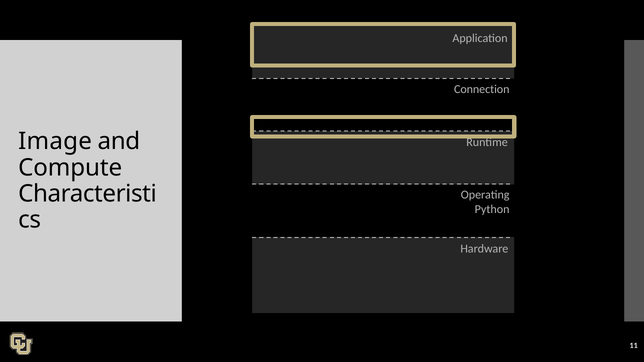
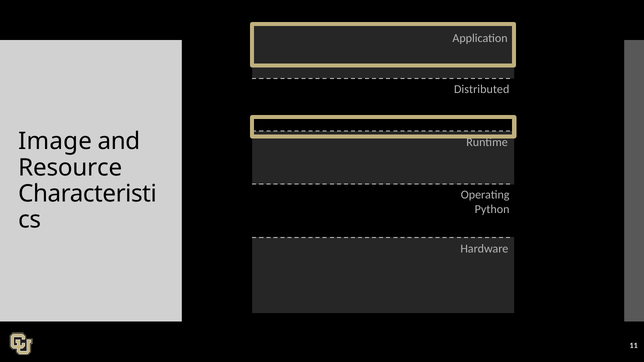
Connection: Connection -> Distributed (482, 89)
Compute: Compute -> Resource (70, 168)
